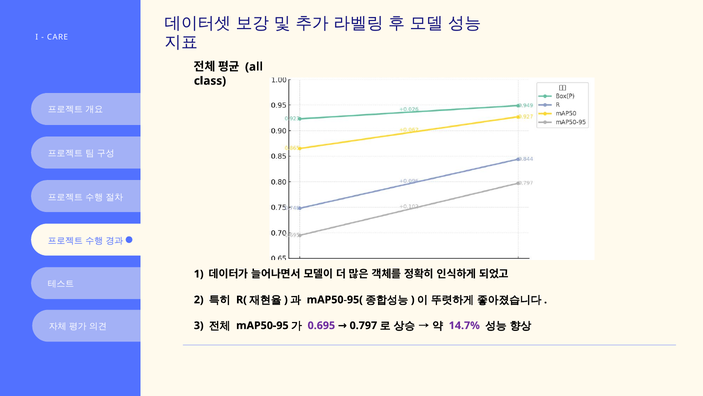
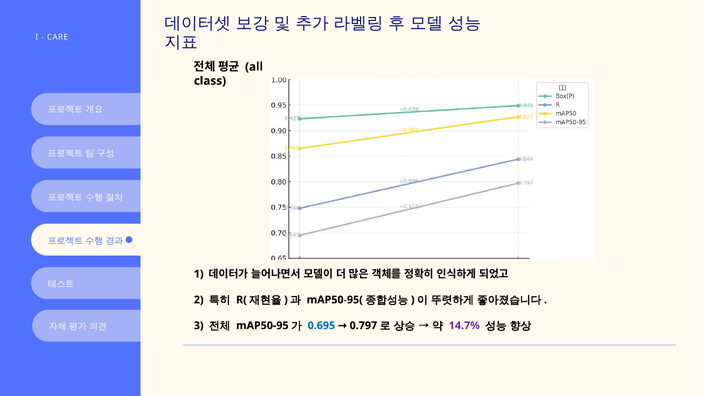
0.695 colour: purple -> blue (321, 325)
